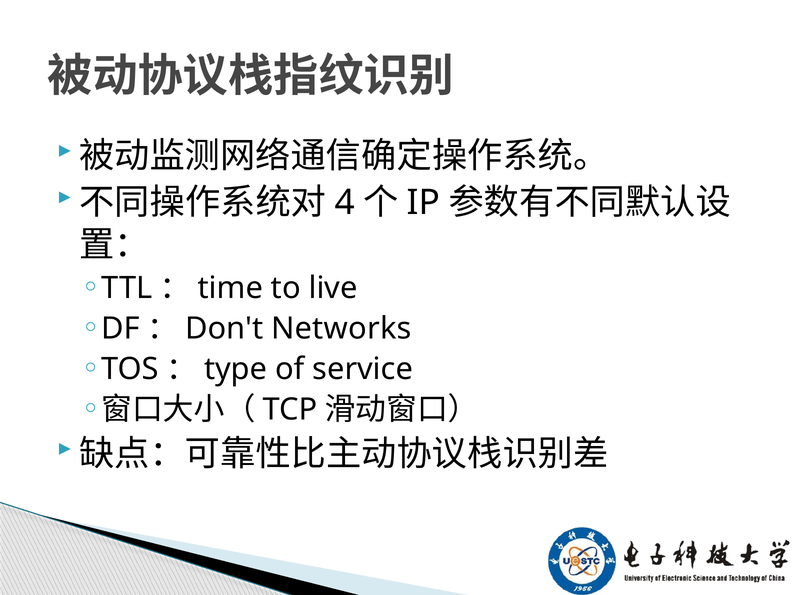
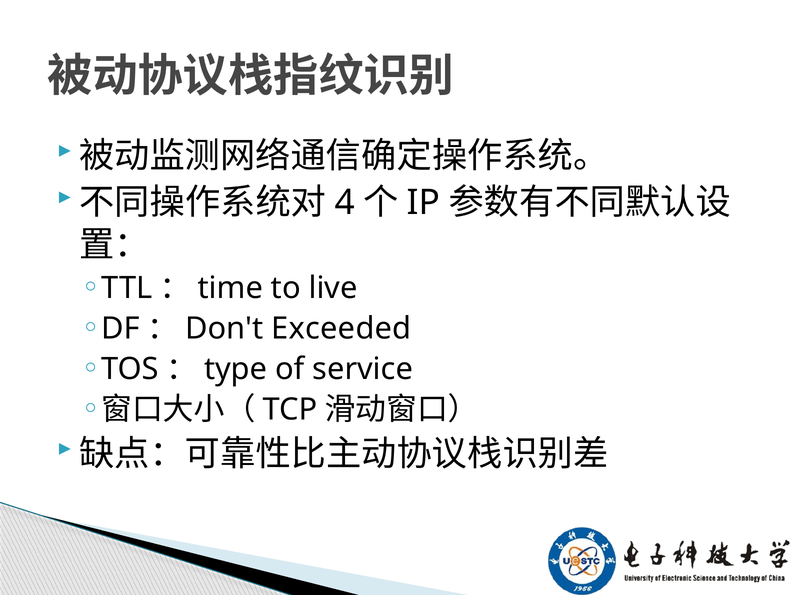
Networks: Networks -> Exceeded (341, 329)
